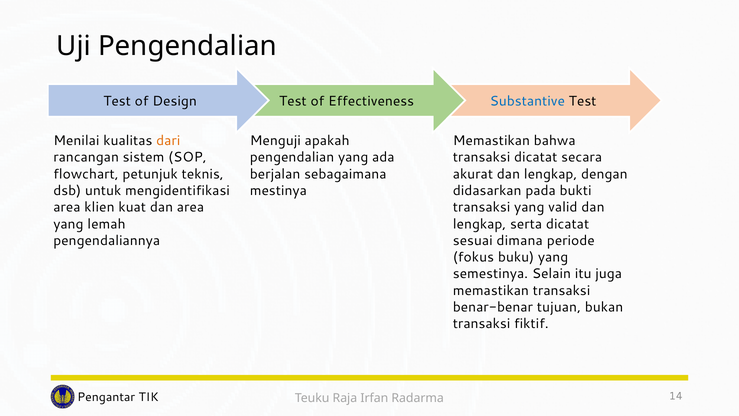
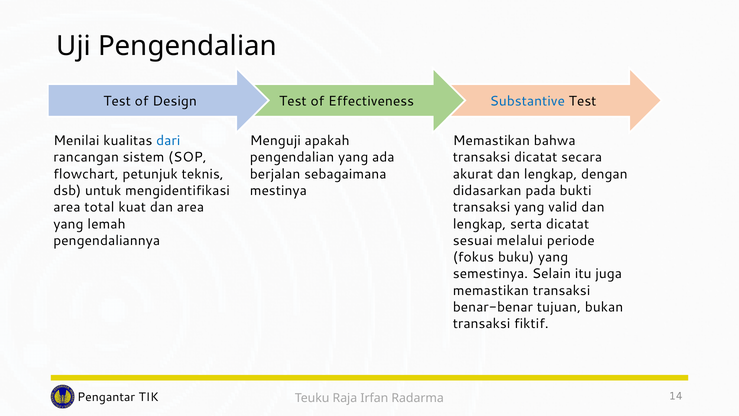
dari colour: orange -> blue (168, 141)
klien: klien -> total (99, 207)
dimana: dimana -> melalui (520, 240)
